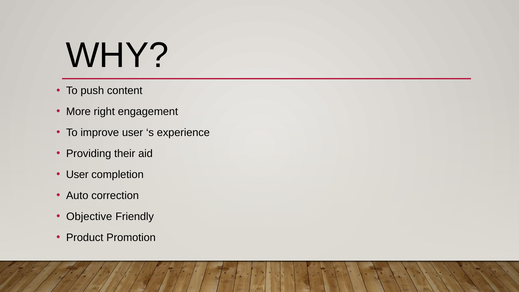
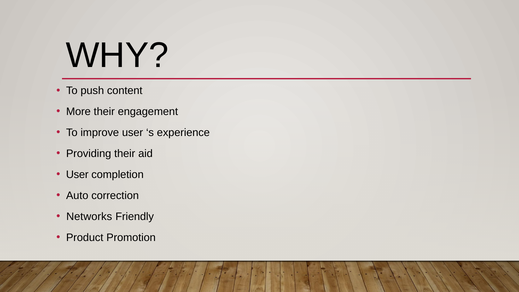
More right: right -> their (104, 112)
Objective: Objective -> Networks (89, 217)
